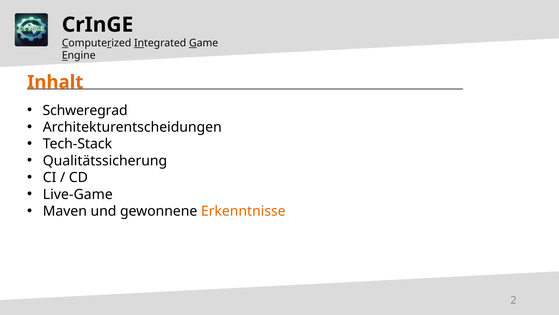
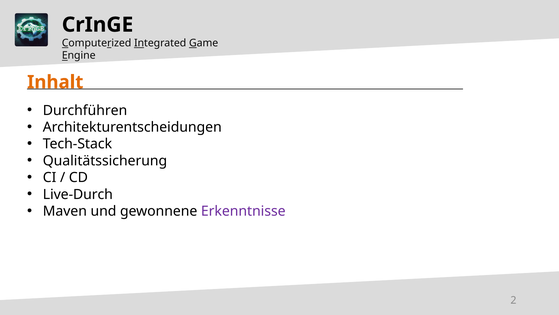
Schweregrad: Schweregrad -> Durchführen (85, 110)
Live-Game: Live-Game -> Live-Durch (78, 194)
Erkenntnisse colour: orange -> purple (243, 211)
